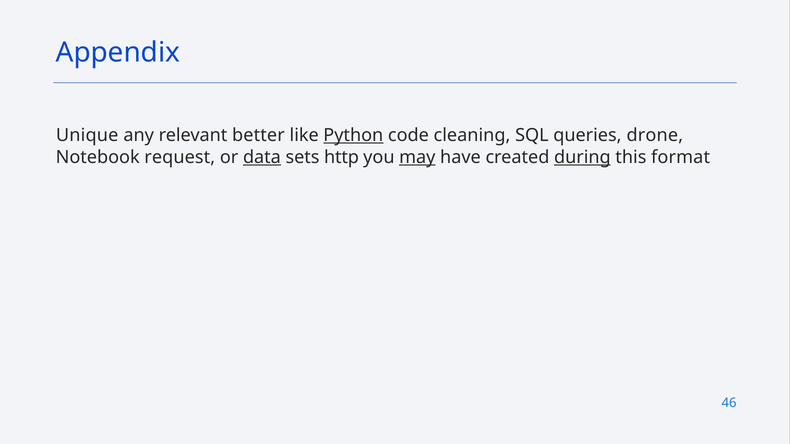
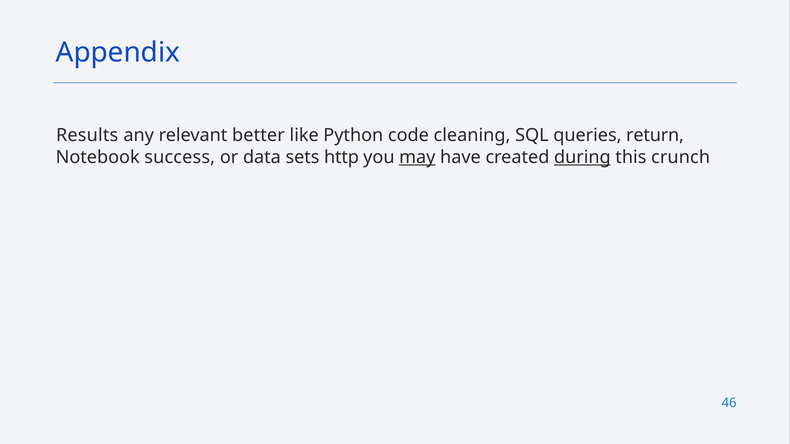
Unique: Unique -> Results (87, 136)
Python underline: present -> none (353, 136)
drone: drone -> return (655, 136)
request: request -> success (180, 157)
data underline: present -> none (262, 157)
format: format -> crunch (681, 157)
